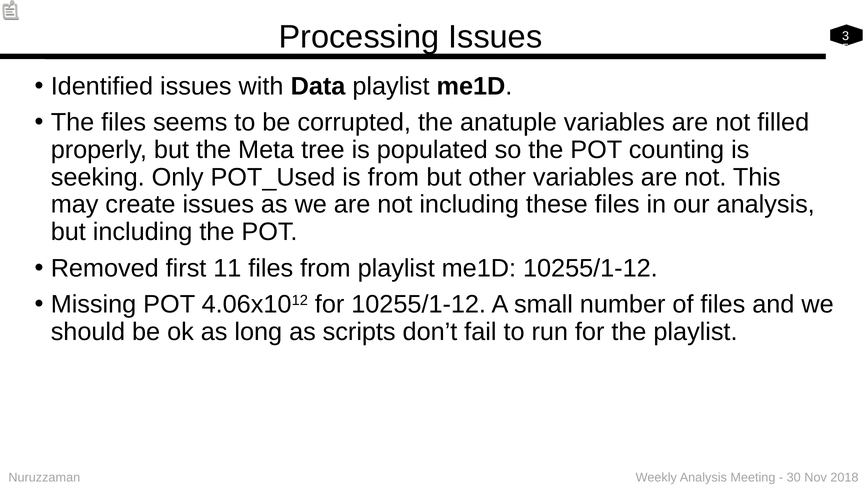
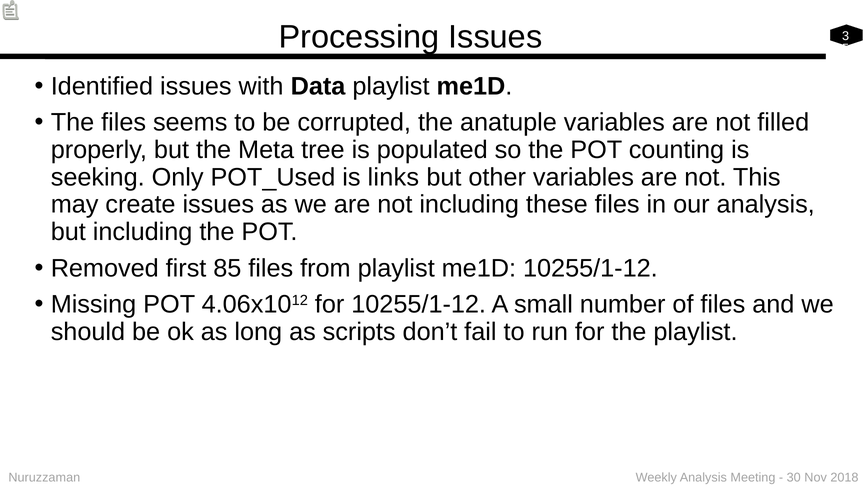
is from: from -> links (393, 177)
11: 11 -> 85 (227, 268)
